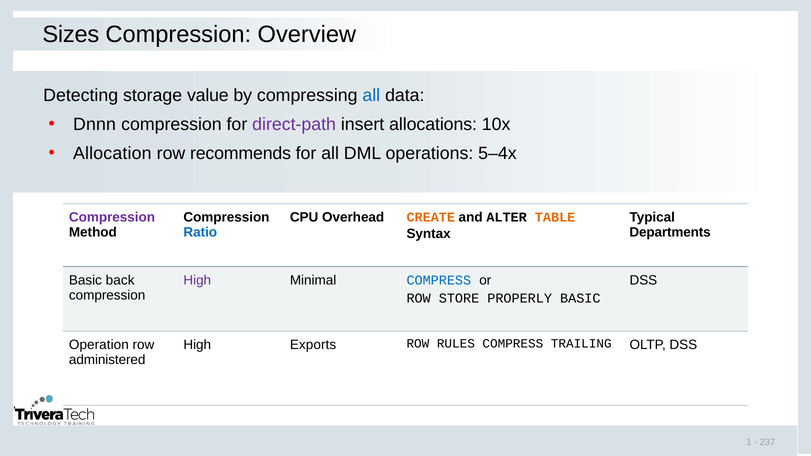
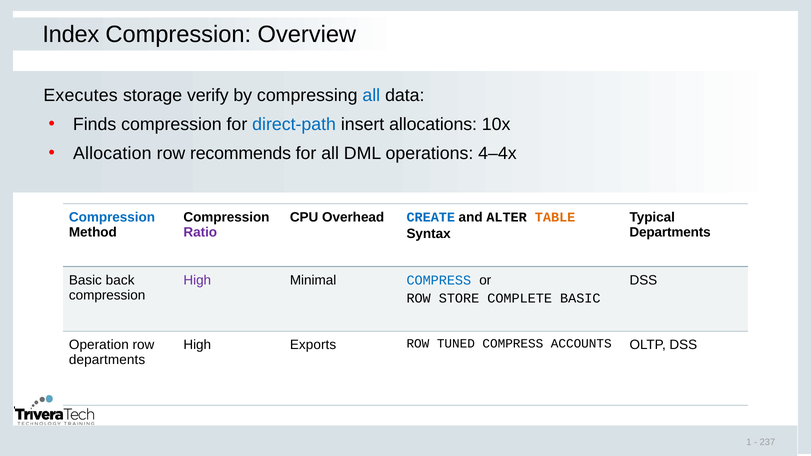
Sizes: Sizes -> Index (71, 35)
Detecting: Detecting -> Executes (81, 96)
value: value -> verify (208, 96)
Dnnn: Dnnn -> Finds (95, 125)
direct-path colour: purple -> blue (294, 125)
5–4x: 5–4x -> 4–4x (497, 154)
Compression colour: purple -> blue (112, 218)
CREATE colour: orange -> blue (431, 218)
Ratio colour: blue -> purple (200, 233)
PROPERLY: PROPERLY -> COMPLETE (520, 298)
RULES: RULES -> TUNED (456, 344)
TRAILING: TRAILING -> ACCOUNTS (581, 344)
administered: administered -> departments (107, 360)
